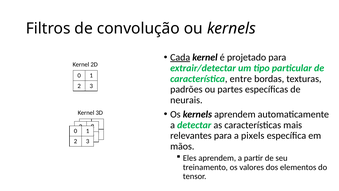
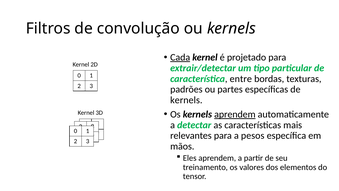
neurais: neurais -> kernels (186, 100)
aprendem underline: none -> present (235, 114)
pixels: pixels -> pesos (253, 135)
